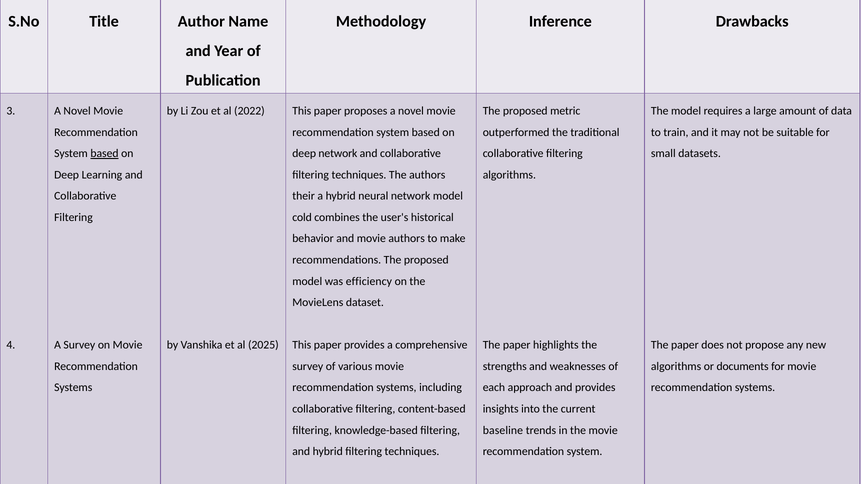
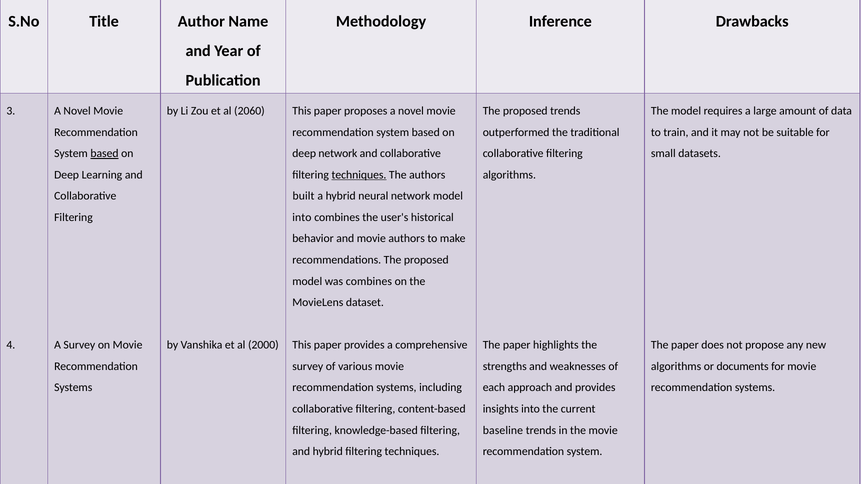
2022: 2022 -> 2060 (249, 111)
proposed metric: metric -> trends (565, 111)
techniques underline: none -> present (359, 175)
their: their -> built (303, 196)
cold: cold -> into (302, 217)
was efficiency: efficiency -> combines (369, 281)
2025: 2025 -> 2000 (263, 345)
